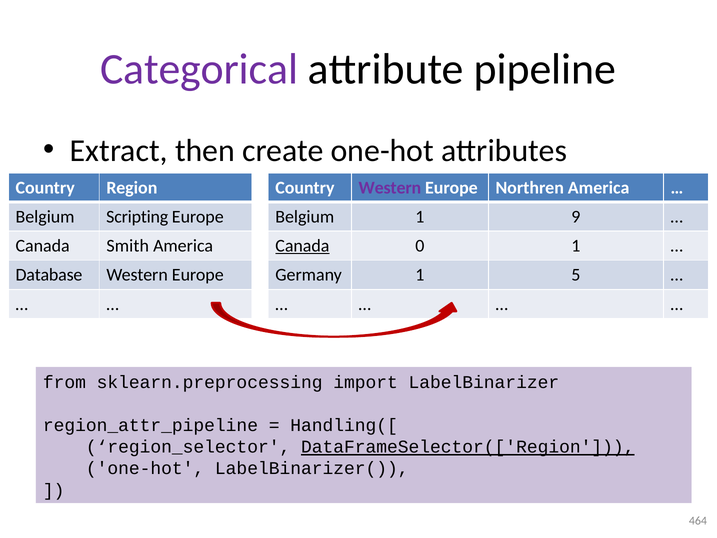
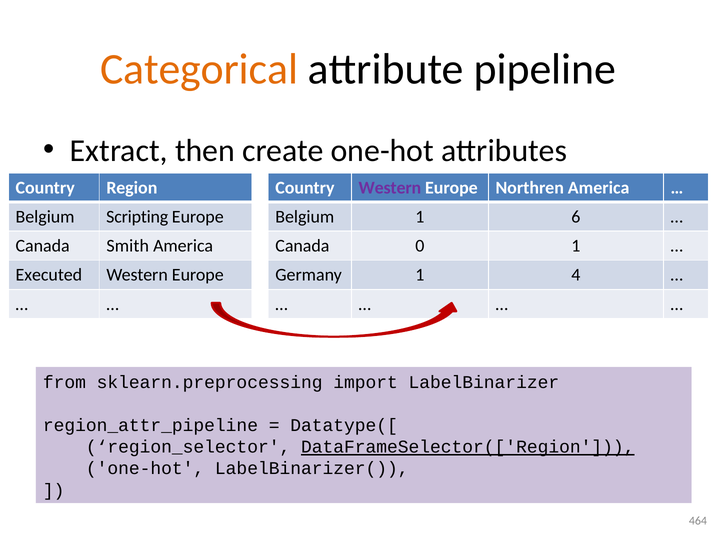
Categorical colour: purple -> orange (199, 69)
9: 9 -> 6 (576, 217)
Canada underline: present -> none (302, 246)
Database: Database -> Executed (49, 275)
5: 5 -> 4 (576, 275)
Handling([: Handling([ -> Datatype([ (344, 425)
